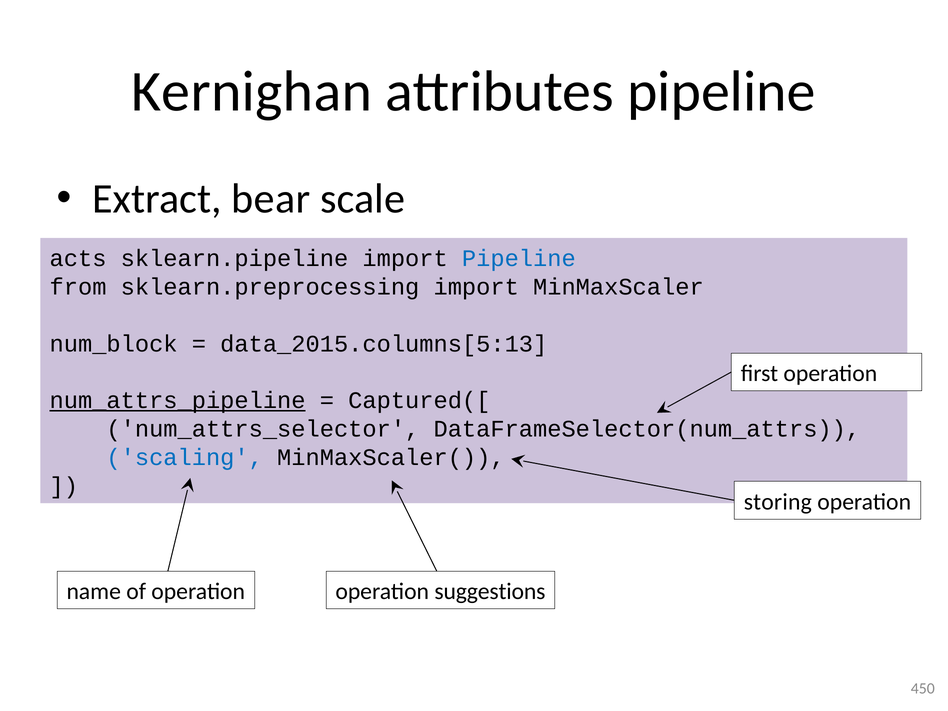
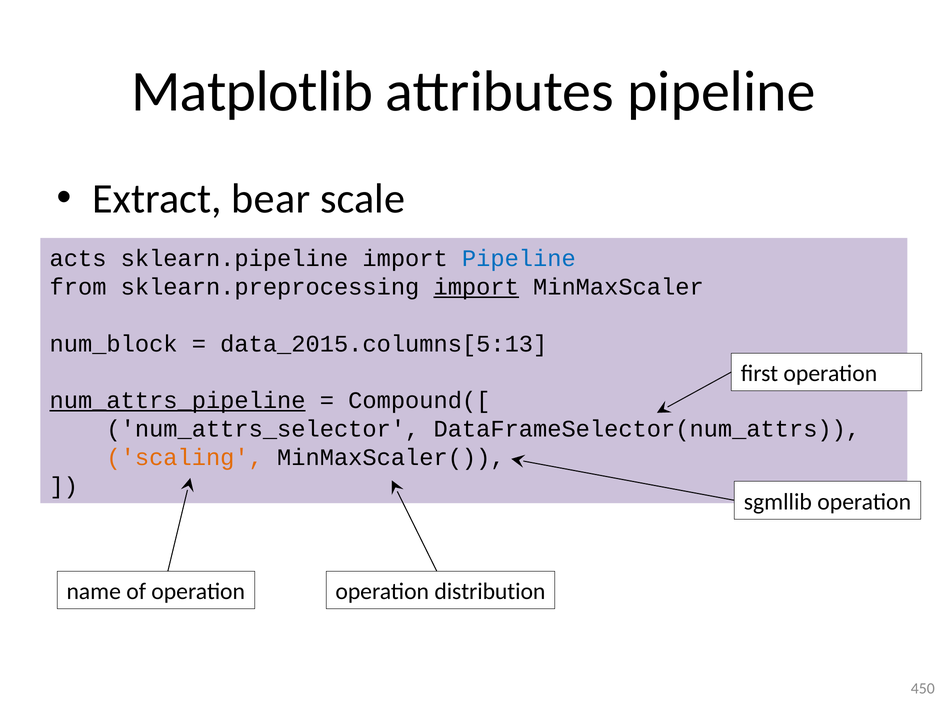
Kernighan: Kernighan -> Matplotlib (252, 92)
import underline: none -> present (476, 287)
Captured([: Captured([ -> Compound([ (419, 401)
scaling colour: blue -> orange (185, 458)
storing: storing -> sgmllib (778, 502)
suggestions: suggestions -> distribution (490, 592)
